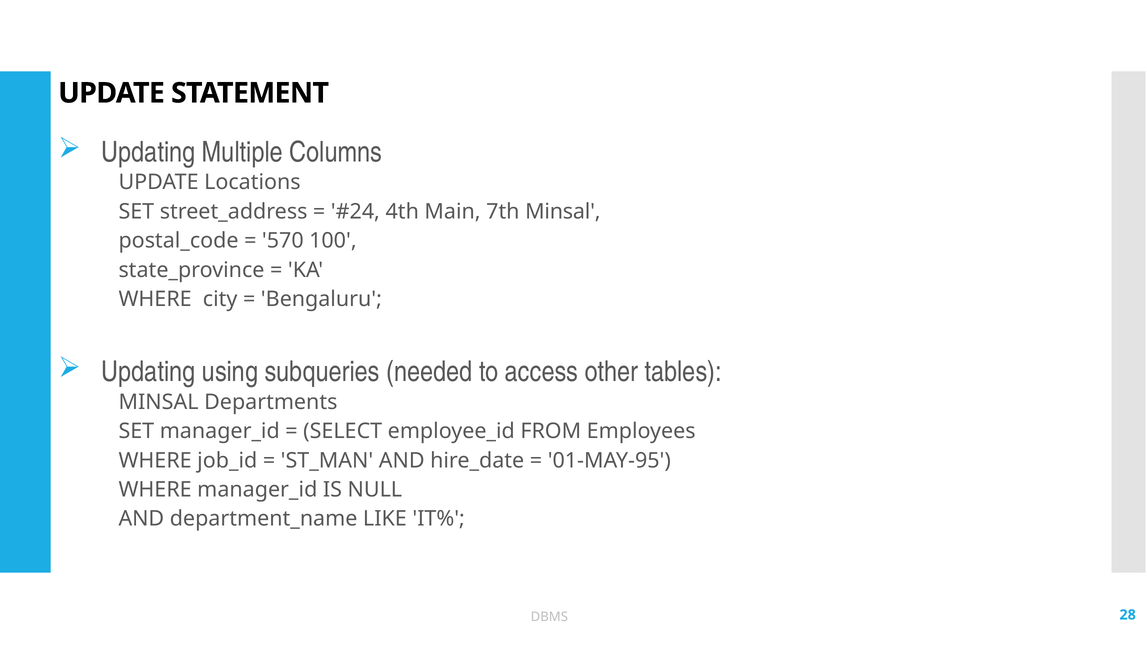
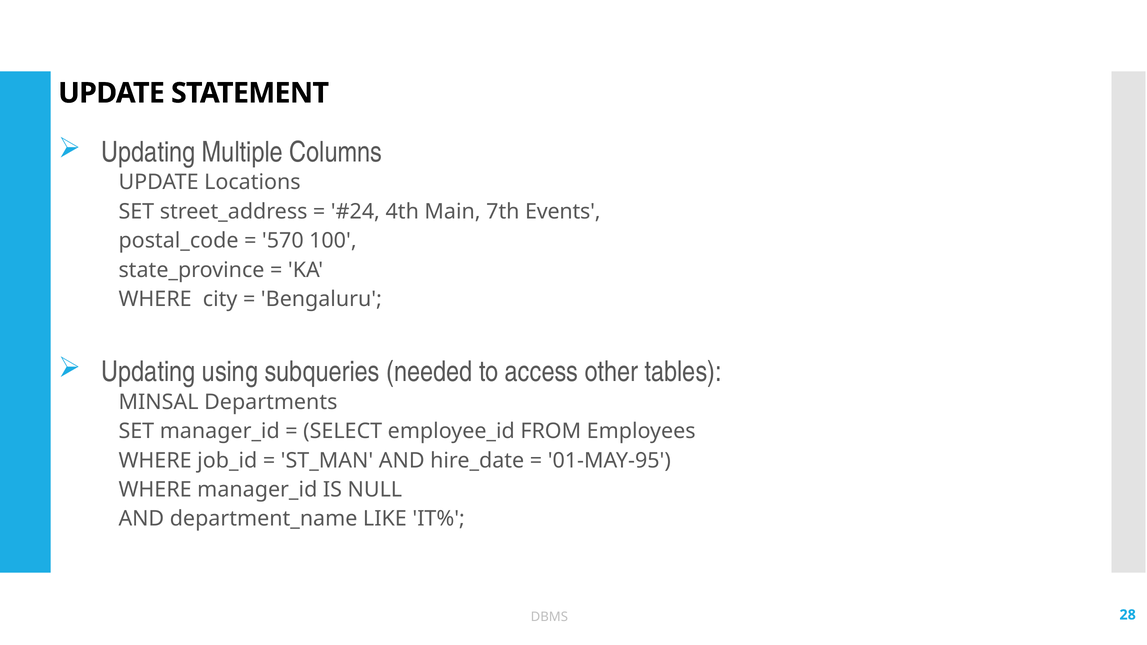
7th Minsal: Minsal -> Events (563, 212)
